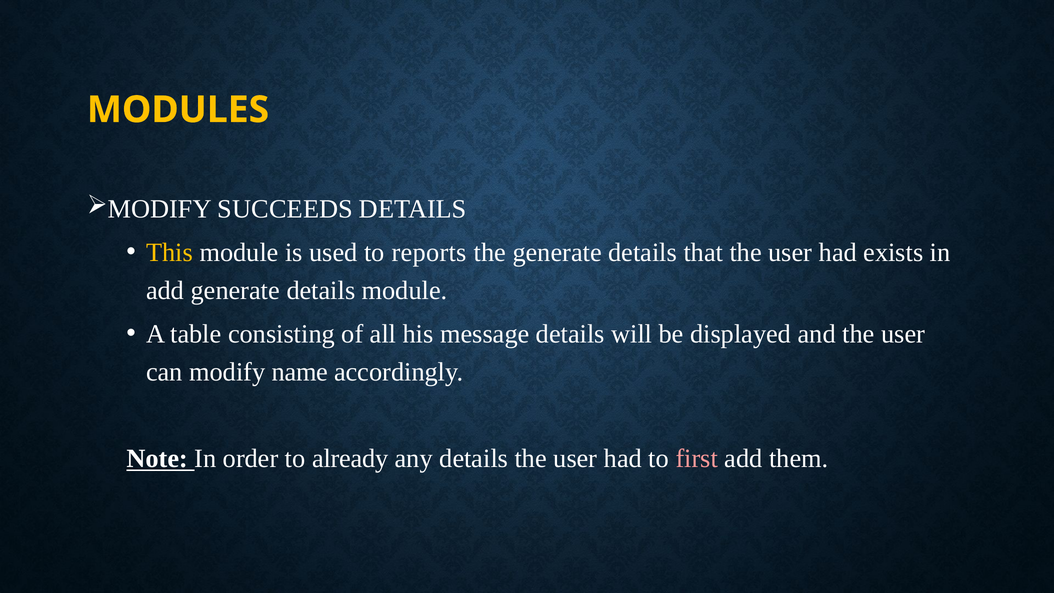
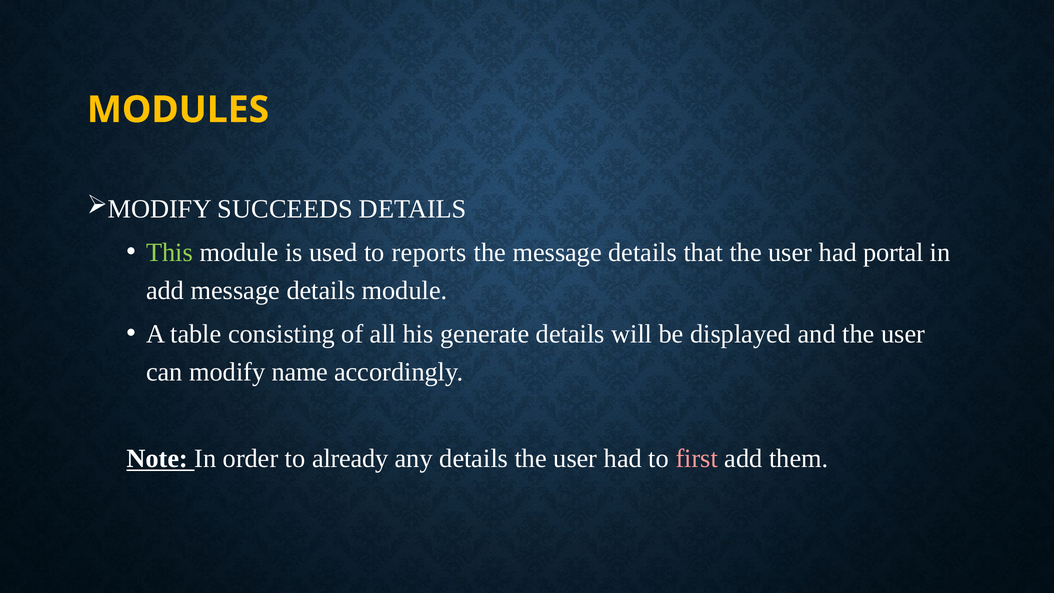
This colour: yellow -> light green (170, 253)
the generate: generate -> message (557, 253)
exists: exists -> portal (893, 253)
add generate: generate -> message (235, 290)
message: message -> generate (485, 334)
